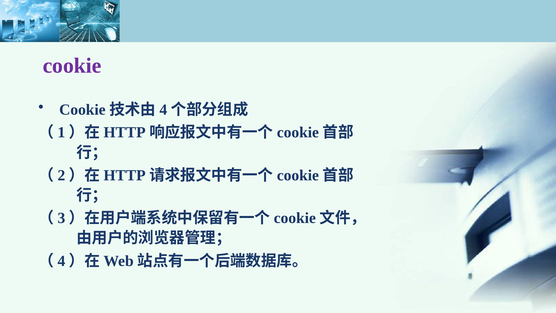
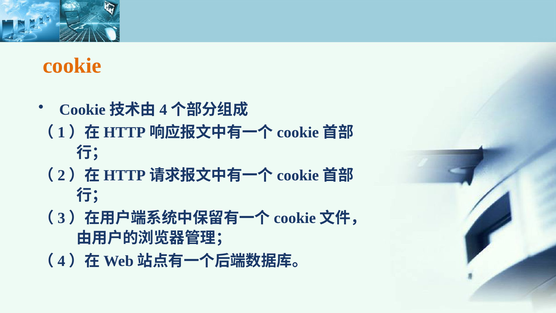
cookie colour: purple -> orange (72, 66)
